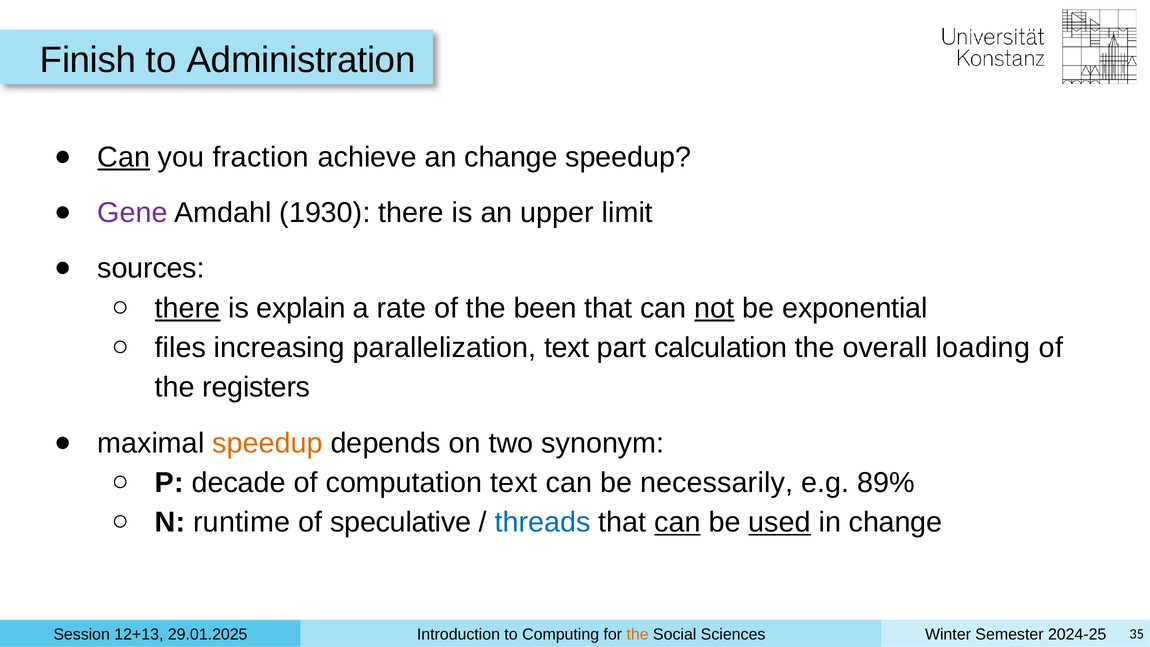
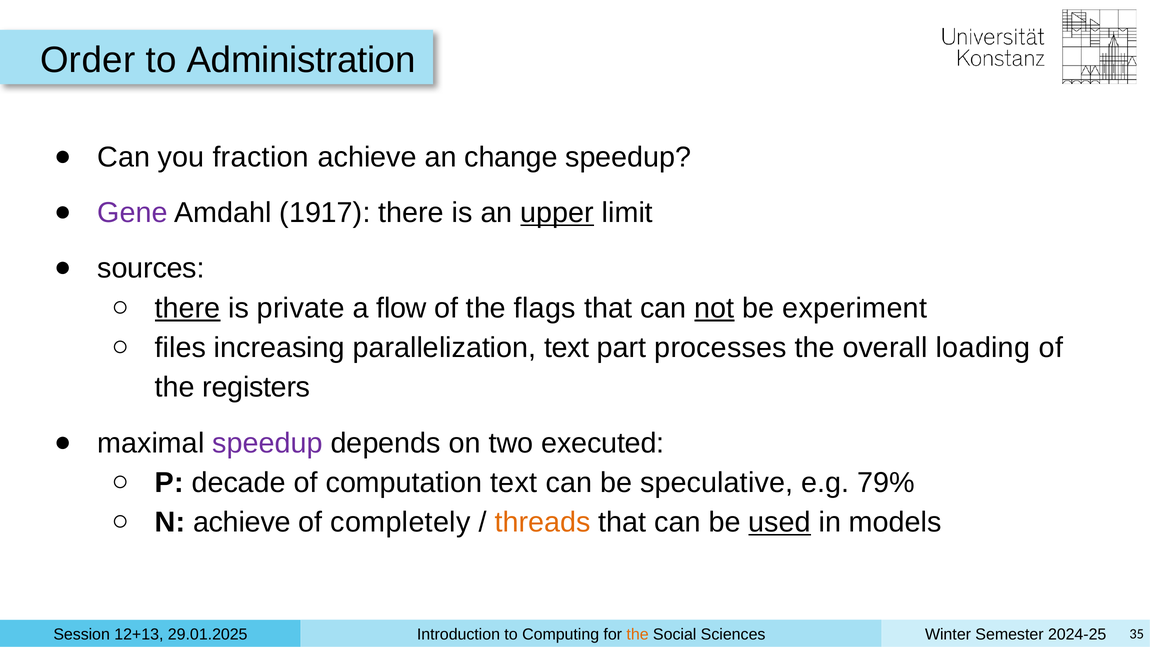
Finish: Finish -> Order (88, 60)
Can underline: present -> none (124, 157)
1930: 1930 -> 1917 (325, 213)
upper underline: none -> present (557, 213)
explain: explain -> private (301, 308)
rate: rate -> flow (402, 308)
been: been -> flags (545, 308)
exponential: exponential -> experiment (855, 308)
calculation: calculation -> processes (721, 348)
speedup colour: orange -> purple (267, 443)
synonym: synonym -> executed (603, 443)
necessarily: necessarily -> speculative (717, 483)
89%: 89% -> 79% (886, 483)
N runtime: runtime -> achieve (242, 522)
speculative: speculative -> completely (400, 522)
threads colour: blue -> orange (543, 522)
can underline: present -> none (677, 522)
in change: change -> models (895, 522)
